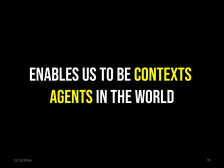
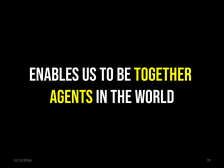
CONTEXTS: CONTEXTS -> TOGETHER (163, 75)
